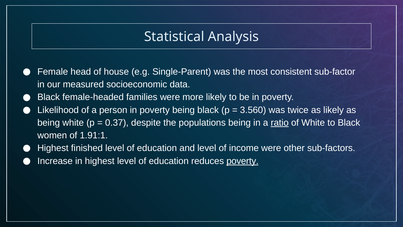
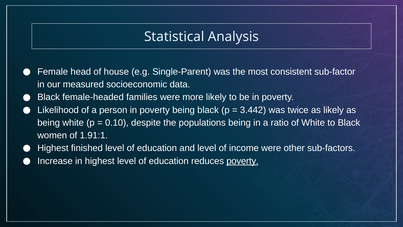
3.560: 3.560 -> 3.442 (253, 110)
0.37: 0.37 -> 0.10 (117, 123)
ratio underline: present -> none (280, 123)
